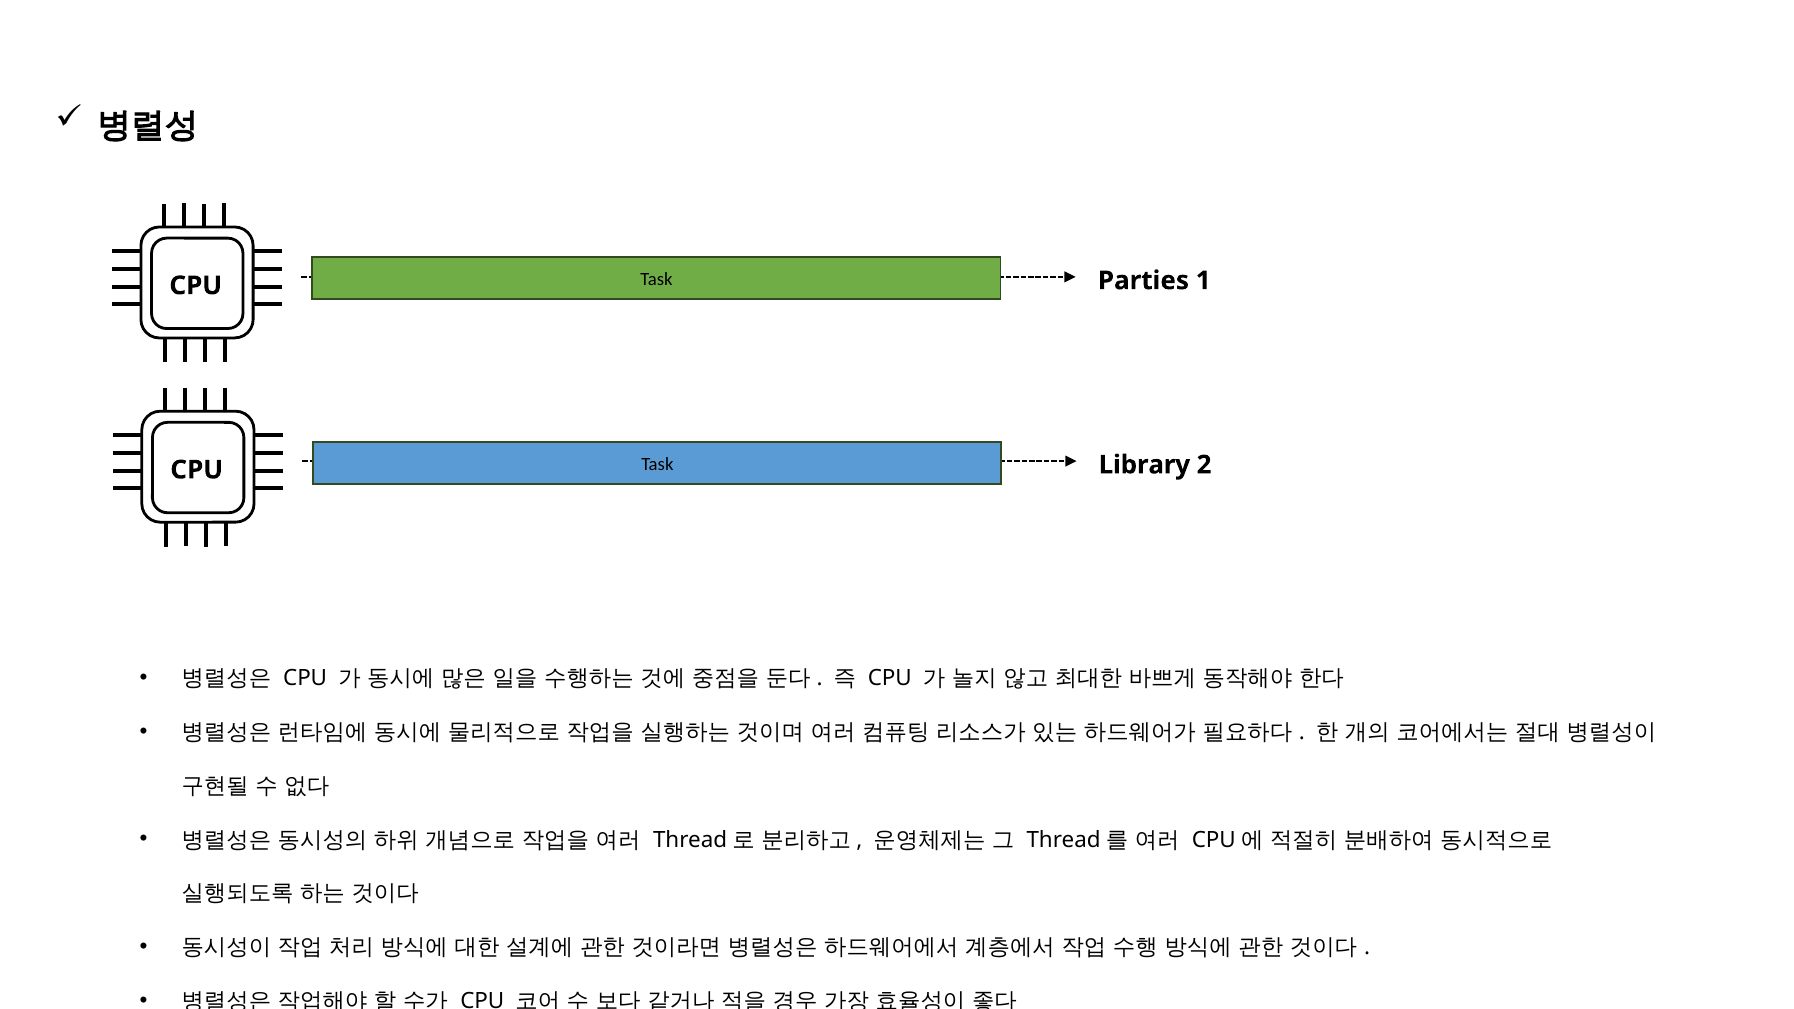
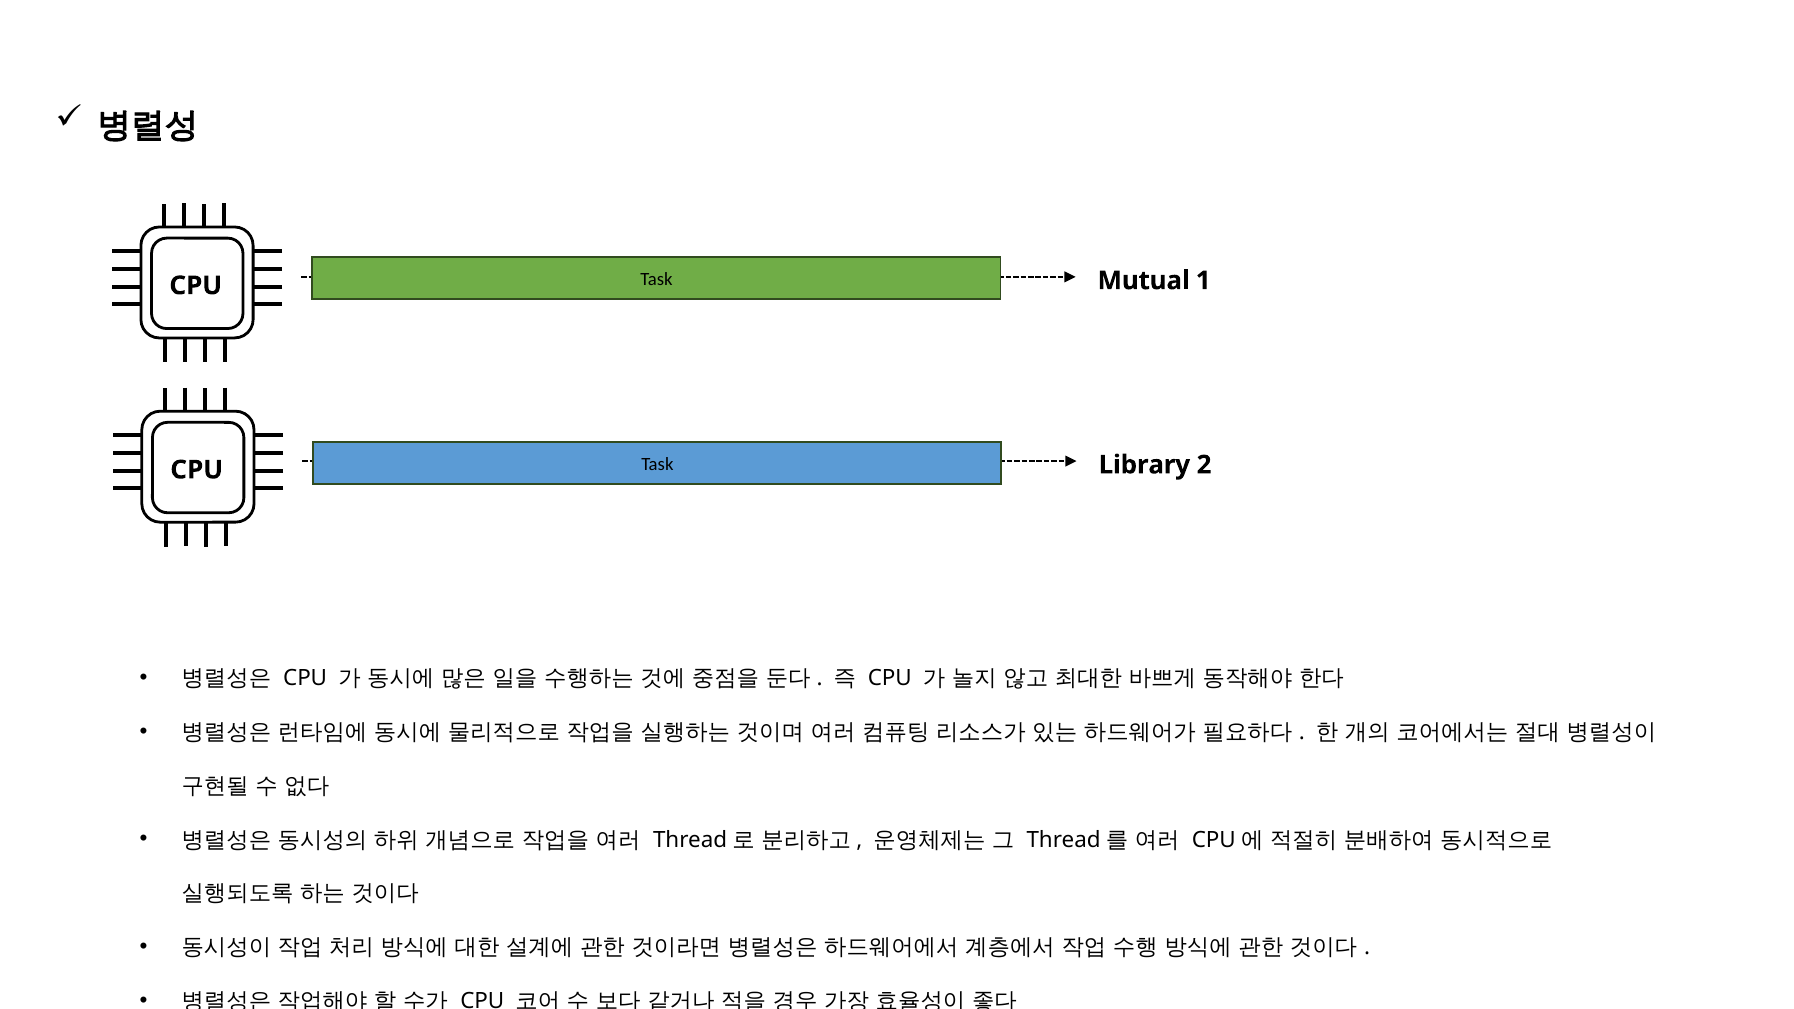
Parties: Parties -> Mutual (1144, 281)
